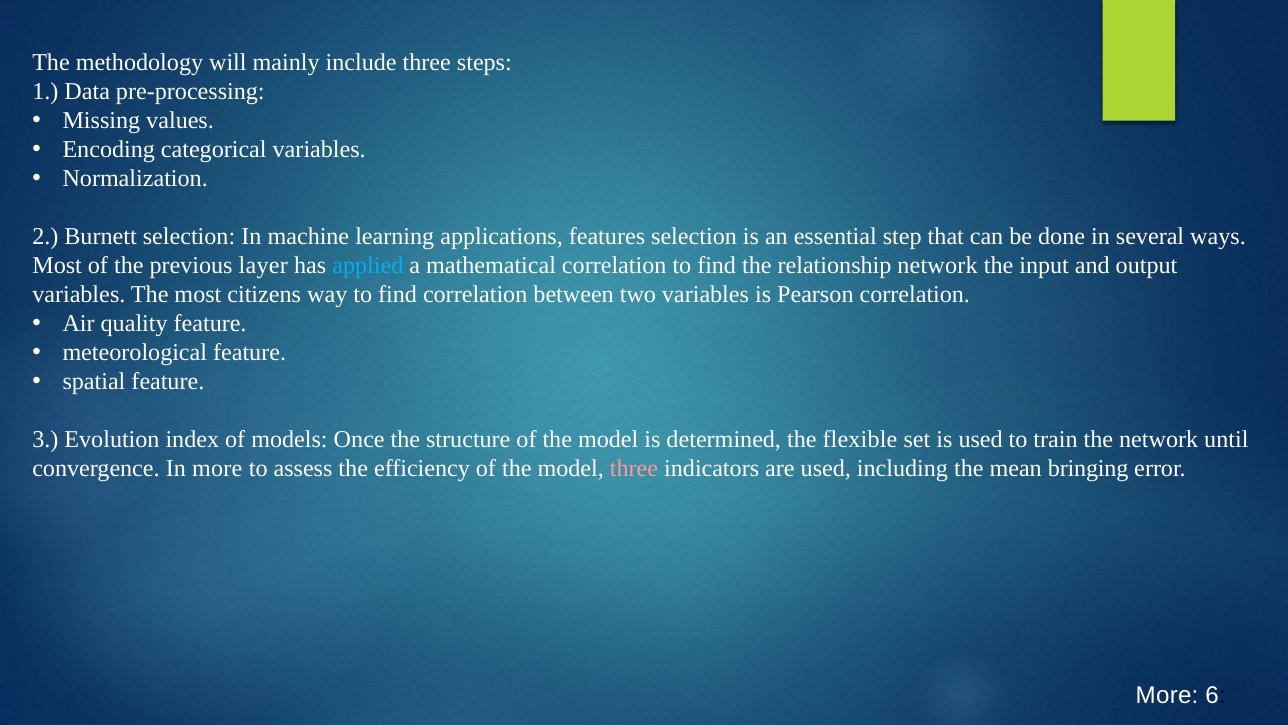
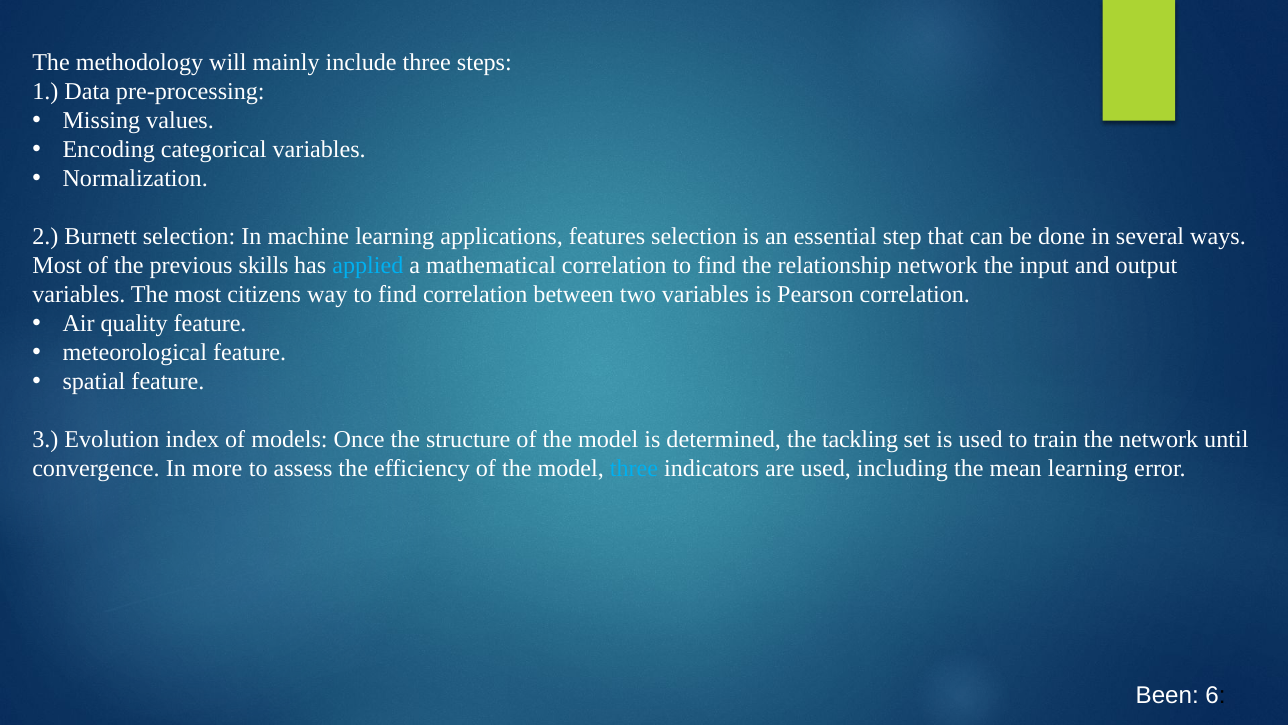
layer: layer -> skills (264, 266)
flexible: flexible -> tackling (860, 439)
three colour: pink -> light blue (634, 468)
mean bringing: bringing -> learning (1088, 468)
More: More -> Been (1167, 695)
